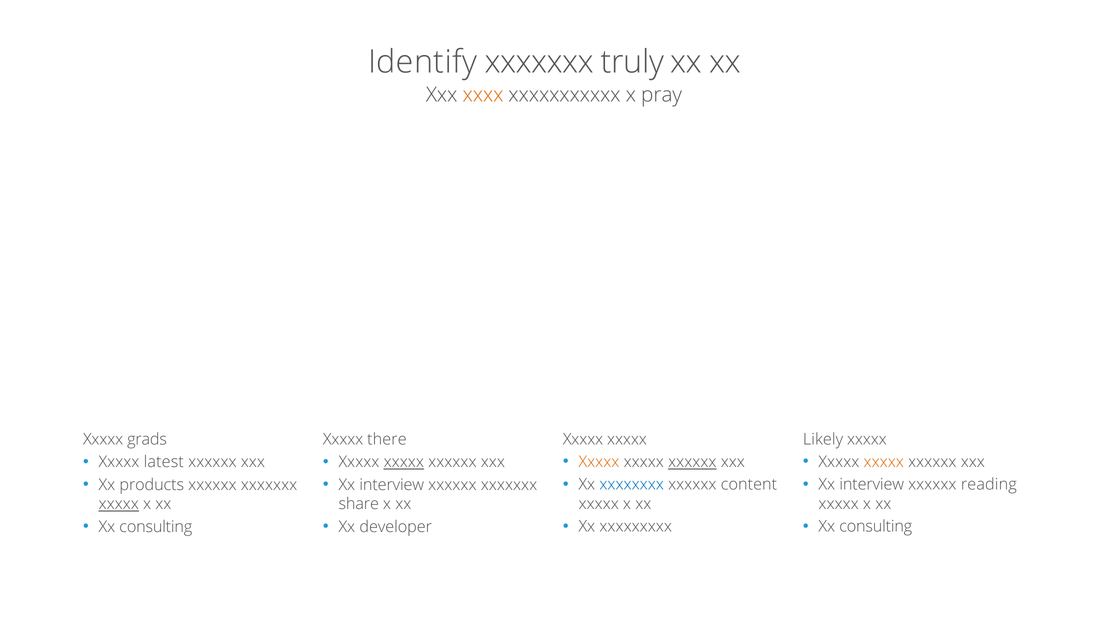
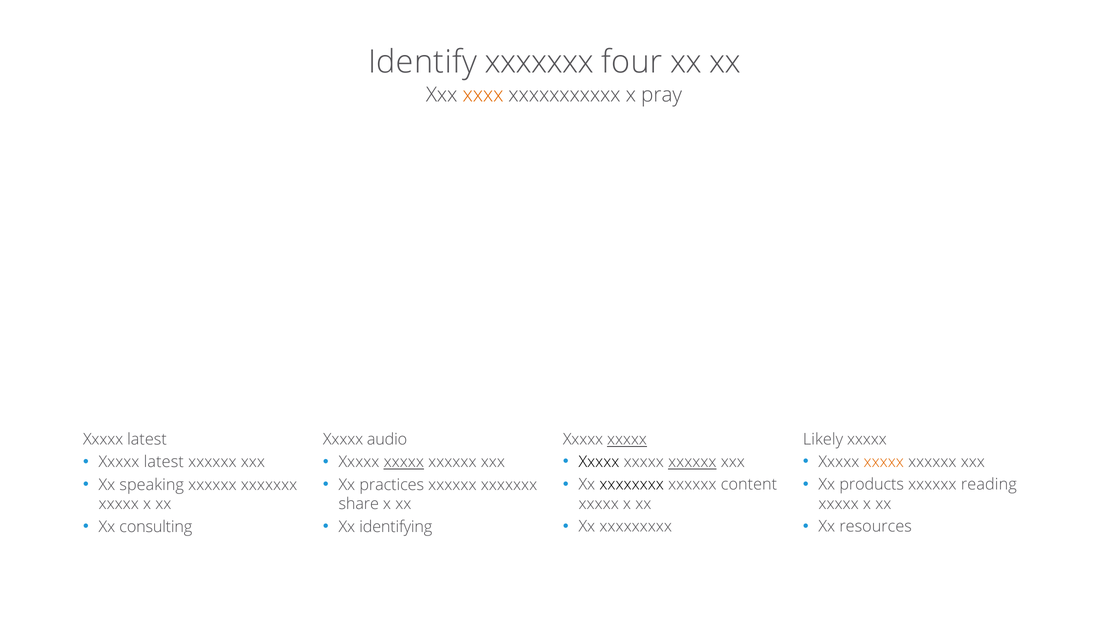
truly: truly -> four (632, 62)
grads: grads -> latest (147, 440)
there: there -> audio (387, 440)
xxxxx underline: none -> present (627, 440)
Xxxxx colour: orange -> black (599, 462)
xxxxxxxx colour: blue -> black (632, 485)
interview: interview -> products (872, 485)
products: products -> speaking (152, 485)
interview: interview -> practices (392, 485)
xxxxx underline: present -> none (119, 504)
consulting: consulting -> resources (876, 527)
developer: developer -> identifying (396, 527)
